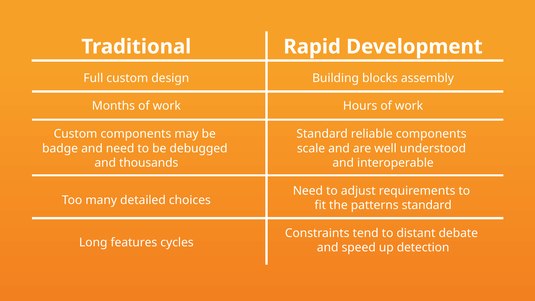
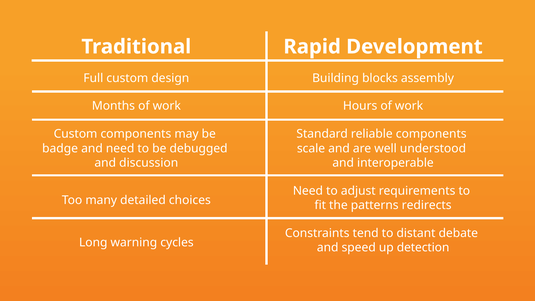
thousands: thousands -> discussion (149, 163)
patterns standard: standard -> redirects (427, 205)
features: features -> warning (134, 243)
